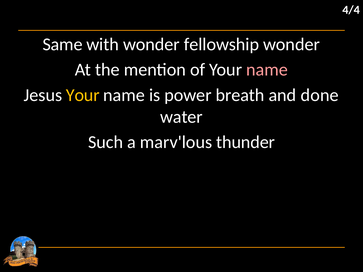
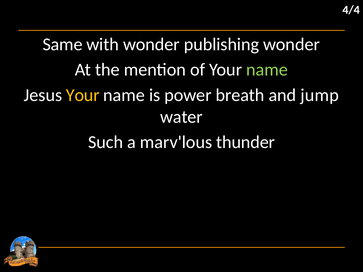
fellowship: fellowship -> publishing (221, 44)
name colour: pink -> light green (267, 70)
done: done -> jump (320, 95)
